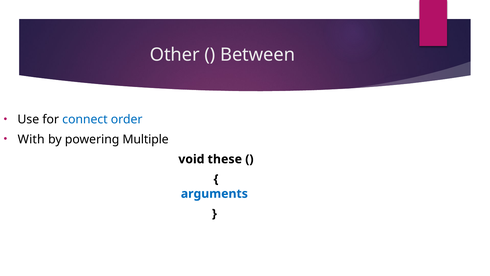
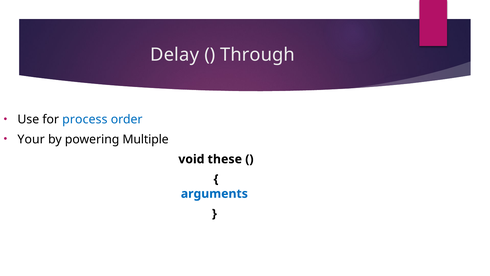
Other: Other -> Delay (175, 55)
Between: Between -> Through (258, 55)
connect: connect -> process (85, 119)
With: With -> Your (31, 139)
